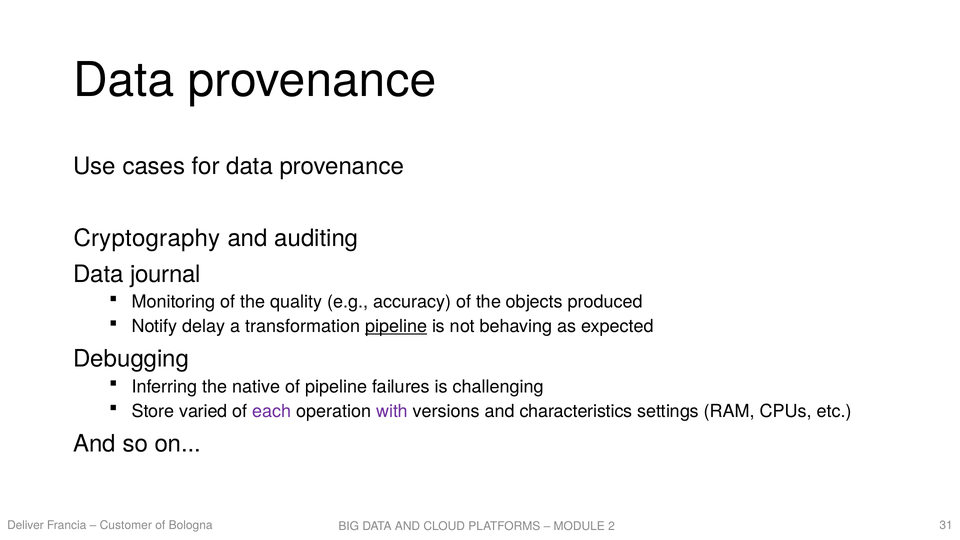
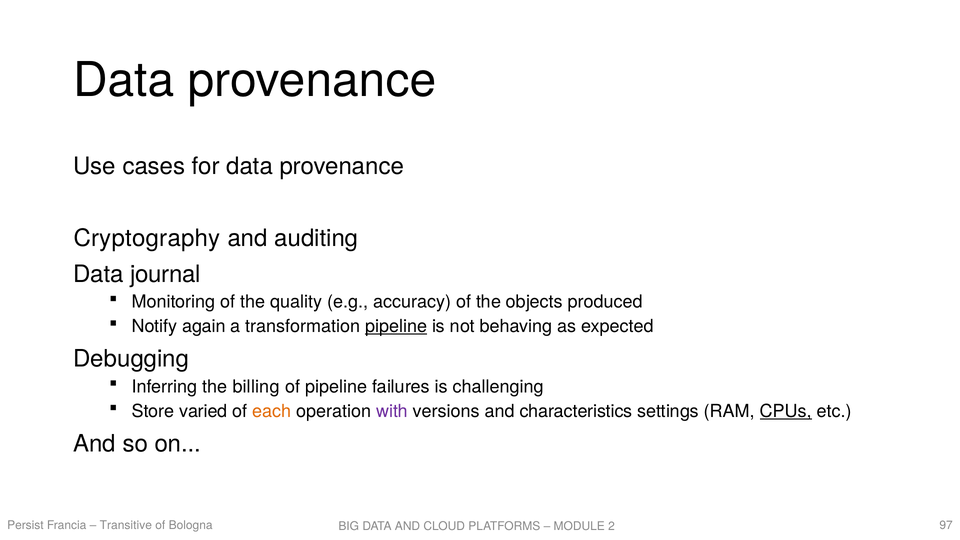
delay: delay -> again (204, 326)
native: native -> billing (256, 387)
each colour: purple -> orange (272, 411)
CPUs underline: none -> present (786, 411)
Deliver: Deliver -> Persist (25, 525)
Customer: Customer -> Transitive (126, 525)
31: 31 -> 97 (946, 525)
